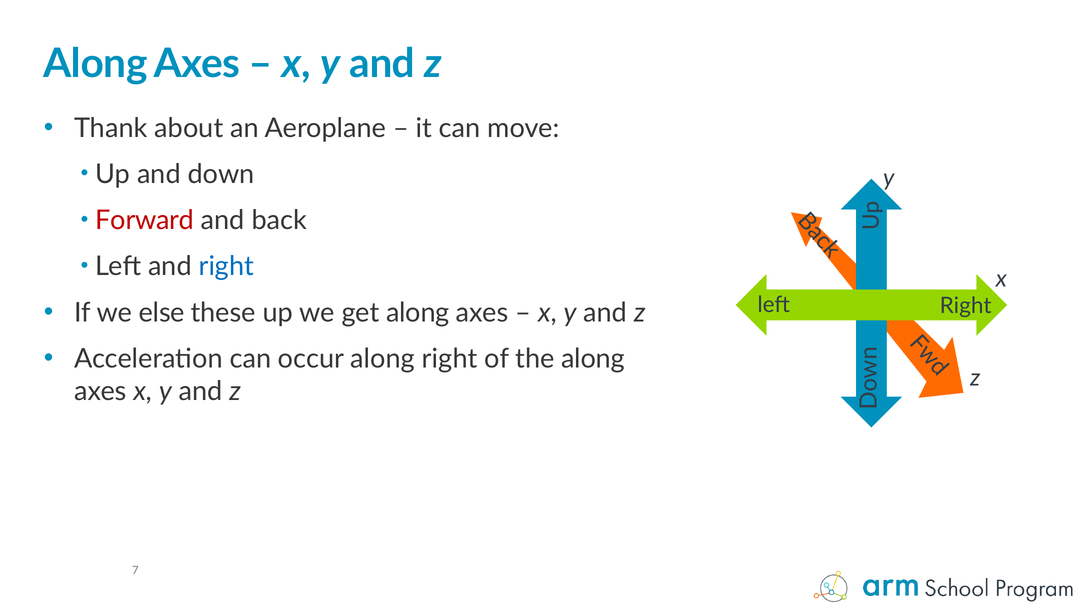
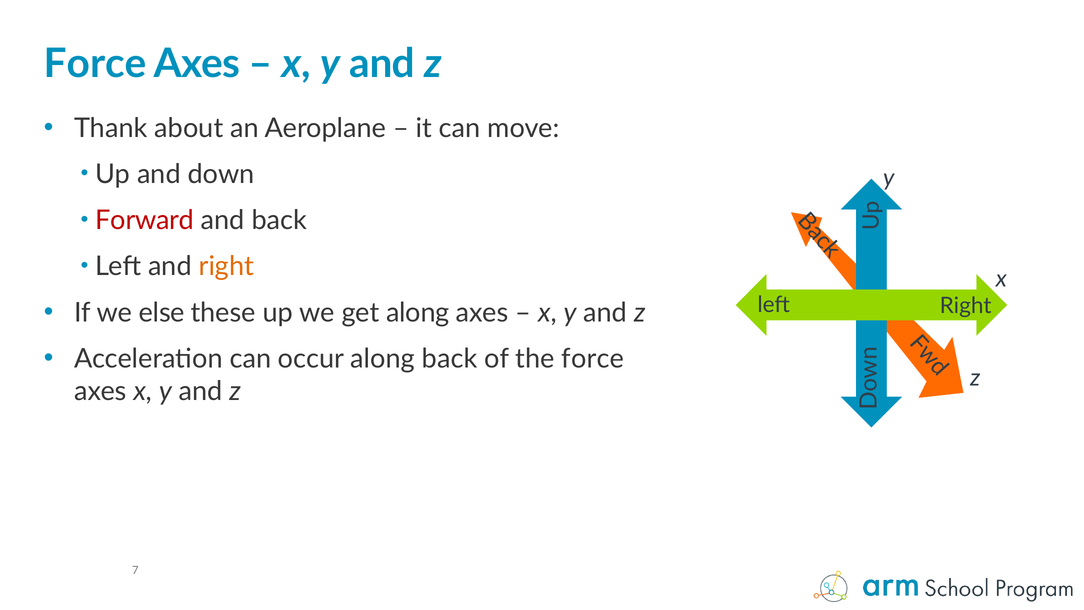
Along: Along -> Force (95, 64)
right colour: blue -> orange (226, 266)
along right: right -> back (450, 359)
the along: along -> force (593, 359)
